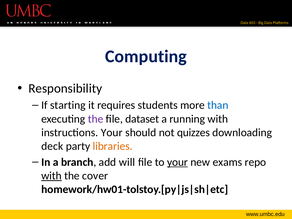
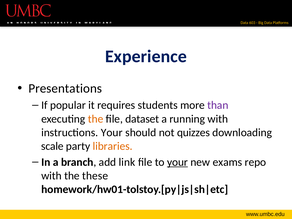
Computing: Computing -> Experience (146, 57)
Responsibility: Responsibility -> Presentations (65, 88)
starting: starting -> popular (68, 105)
than colour: blue -> purple (218, 105)
the colour: purple -> orange (96, 119)
deck: deck -> scale (52, 146)
will: will -> link (127, 162)
with underline: present -> none (51, 176)
cover: cover -> these (95, 176)
